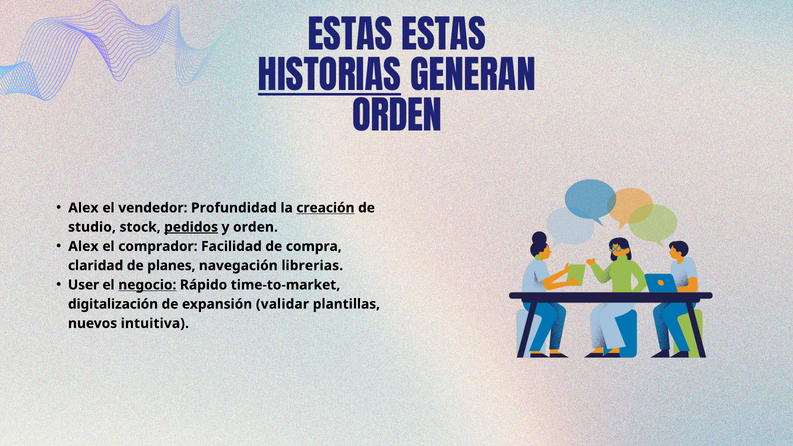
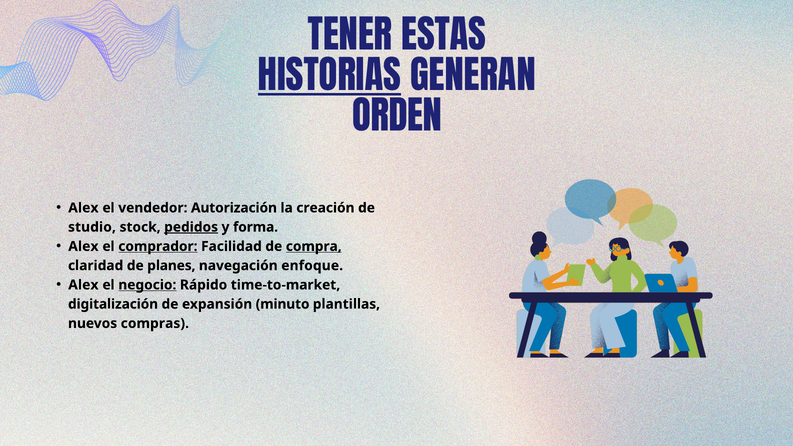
ESTAS: ESTAS -> TENER (350, 37)
Profundidad: Profundidad -> Autorización (234, 208)
creación underline: present -> none (325, 208)
y orden: orden -> forma (256, 227)
comprador underline: none -> present (158, 246)
compra underline: none -> present (314, 246)
librerias: librerias -> enfoque (312, 266)
User: User -> Alex (83, 285)
validar: validar -> minuto (283, 304)
intuitiva: intuitiva -> compras (155, 323)
